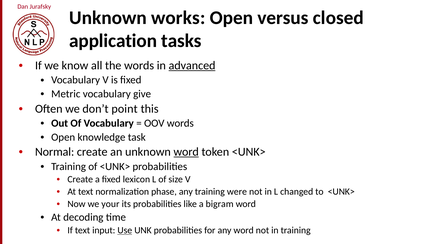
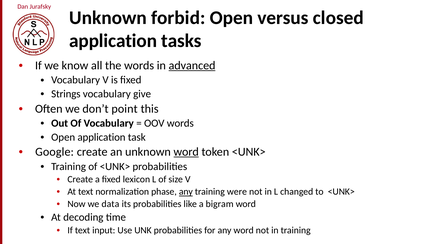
works: works -> forbid (178, 18)
Metric: Metric -> Strings (66, 94)
Open knowledge: knowledge -> application (102, 137)
Normal: Normal -> Google (55, 152)
any underline: none -> present (186, 191)
your: your -> data (110, 204)
Use underline: present -> none (125, 230)
